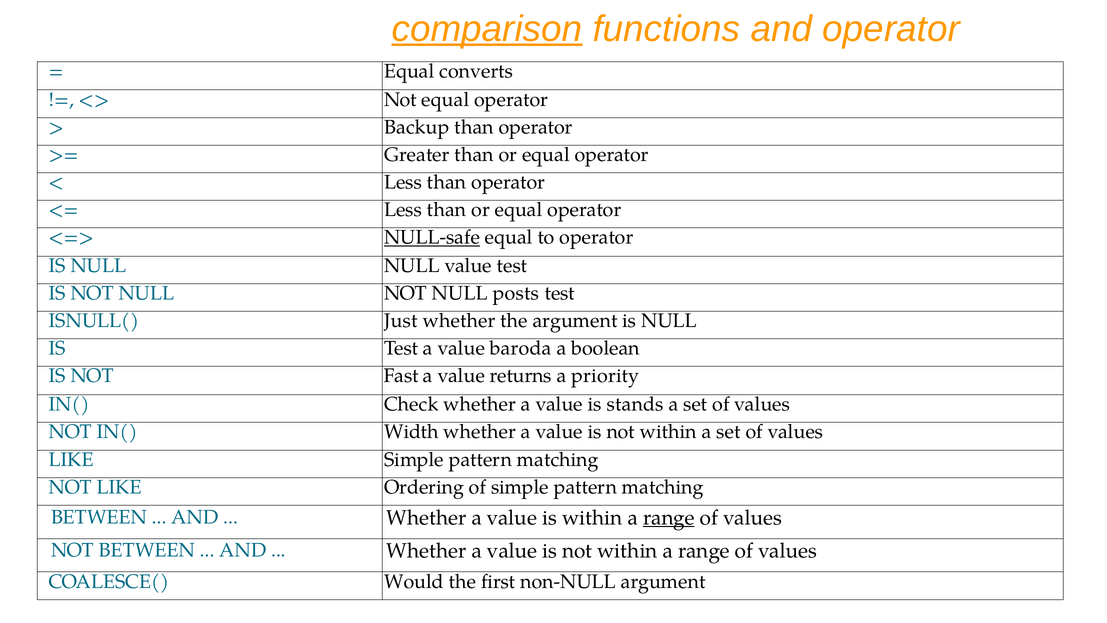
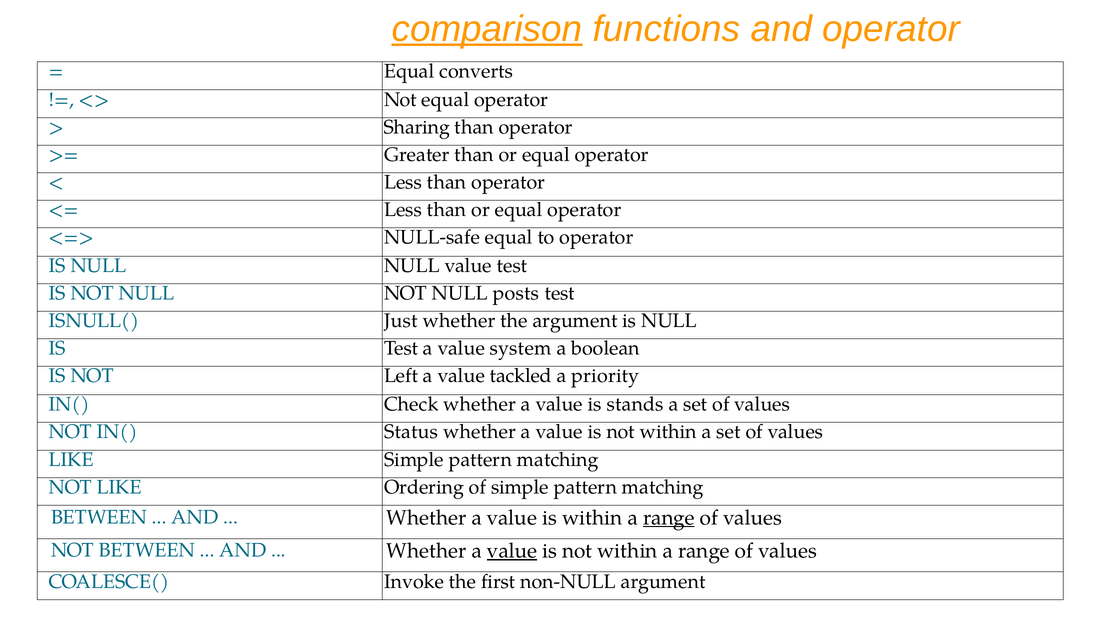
Backup: Backup -> Sharing (417, 127)
NULL-safe underline: present -> none (432, 237)
baroda: baroda -> system (521, 348)
Fast: Fast -> Left (401, 376)
returns: returns -> tackled (521, 376)
Width: Width -> Status (411, 431)
value underline: none -> present (512, 551)
Would: Would -> Invoke (414, 581)
